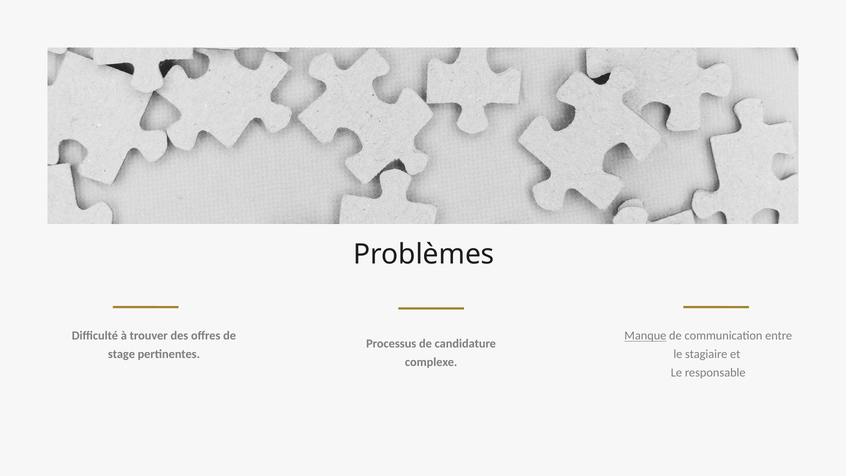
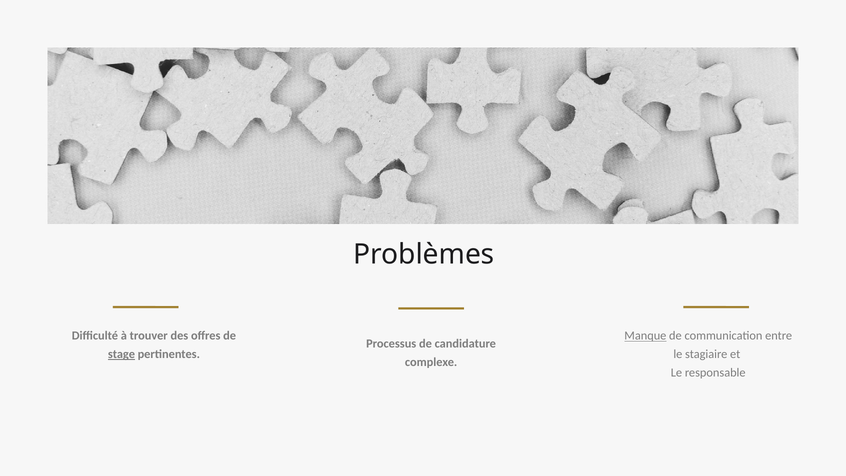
stage underline: none -> present (121, 354)
